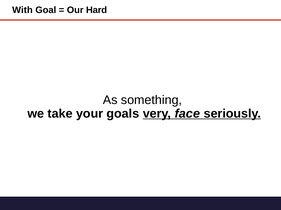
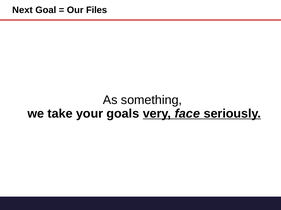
With: With -> Next (22, 10)
Hard: Hard -> Files (97, 10)
